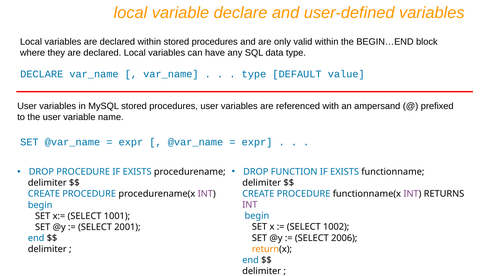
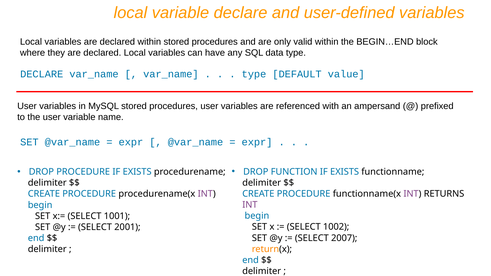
2006: 2006 -> 2007 (344, 238)
